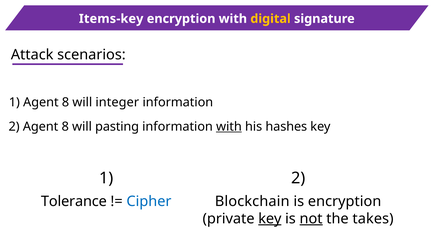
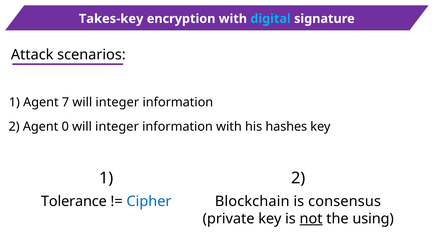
Items-key: Items-key -> Takes-key (111, 19)
digital colour: yellow -> light blue (271, 19)
1 Agent 8: 8 -> 7 (66, 103)
2 Agent 8: 8 -> 0 (65, 127)
pasting: pasting -> integer (117, 127)
with underline: present -> none (229, 127)
is encryption: encryption -> consensus (345, 202)
key underline: present -> none (270, 219)
takes: takes -> using (373, 219)
